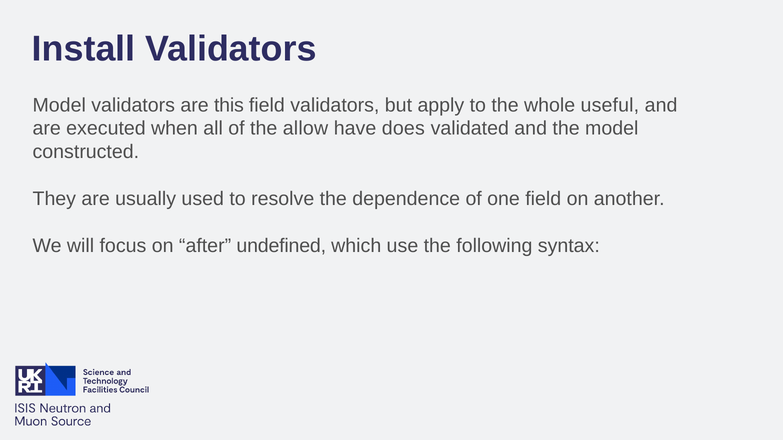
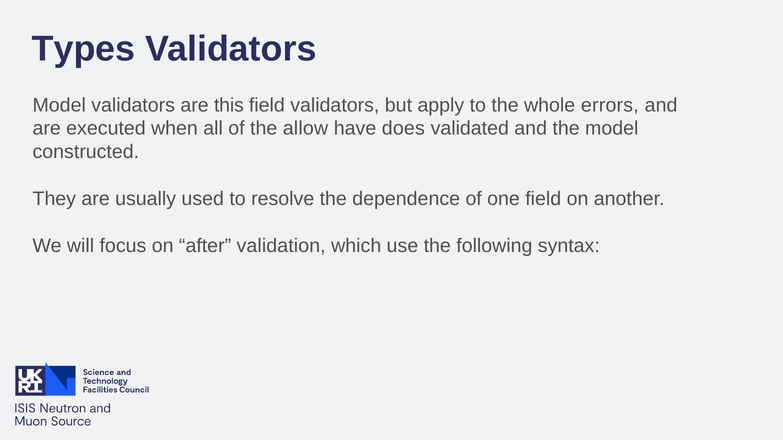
Install: Install -> Types (84, 49)
useful: useful -> errors (610, 105)
undefined: undefined -> validation (281, 246)
